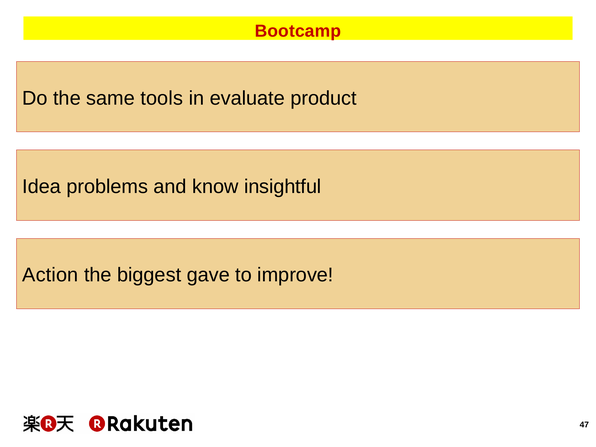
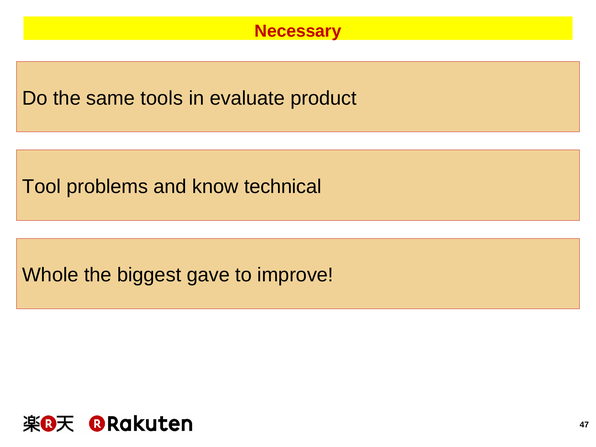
Bootcamp: Bootcamp -> Necessary (298, 31)
Idea: Idea -> Tool (42, 187)
insightful: insightful -> technical (283, 187)
Action: Action -> Whole (50, 275)
